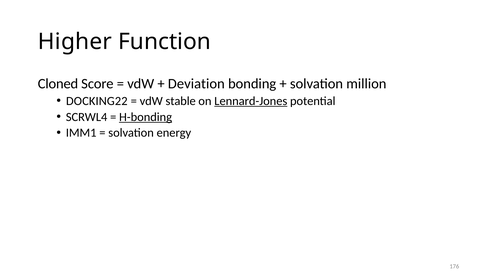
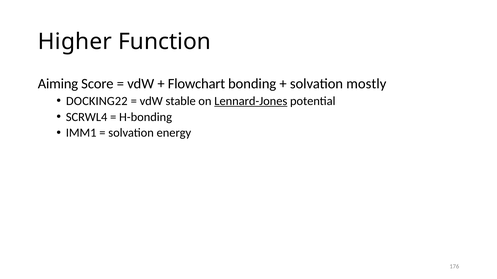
Cloned: Cloned -> Aiming (58, 84)
Deviation: Deviation -> Flowchart (196, 84)
million: million -> mostly (366, 84)
H-bonding underline: present -> none (146, 117)
